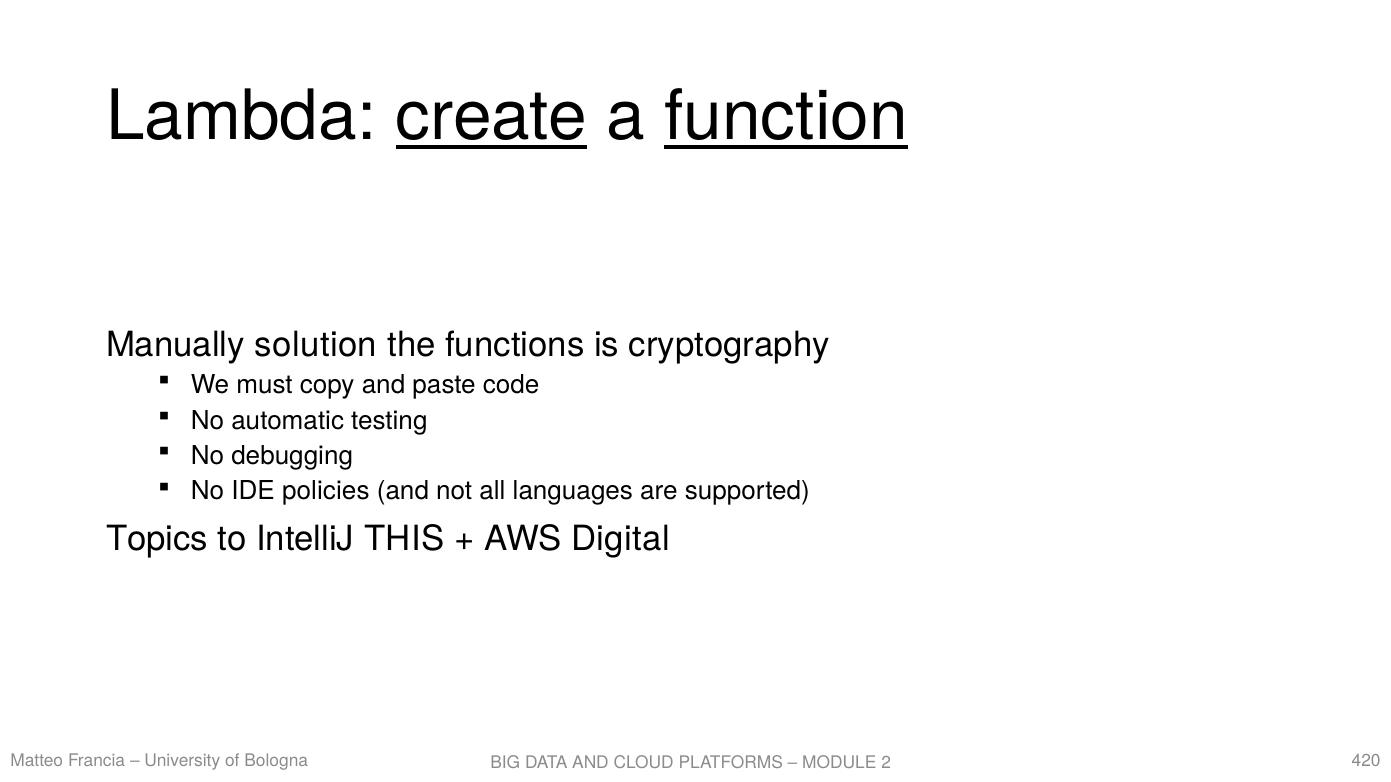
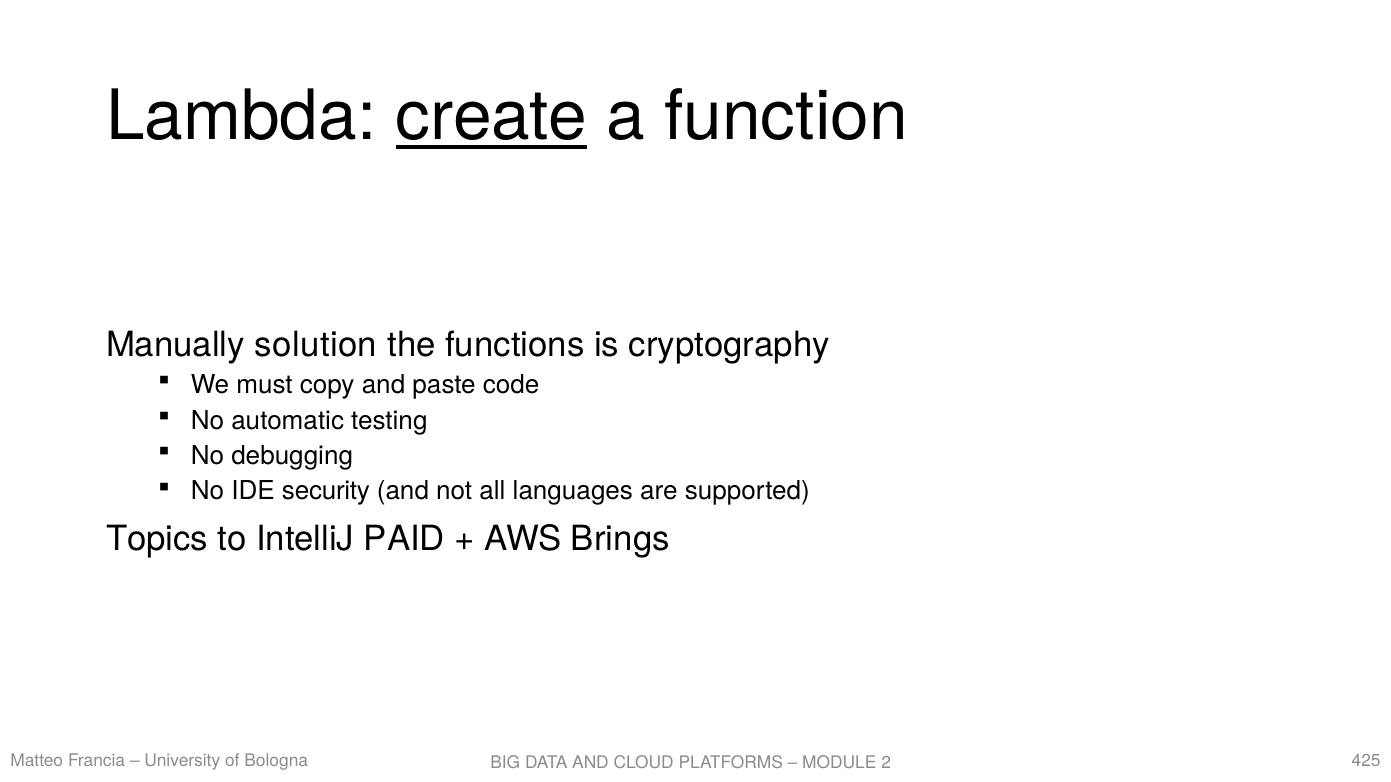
function underline: present -> none (786, 117)
policies: policies -> security (326, 492)
THIS: THIS -> PAID (405, 539)
Digital: Digital -> Brings (621, 539)
420: 420 -> 425 (1366, 761)
